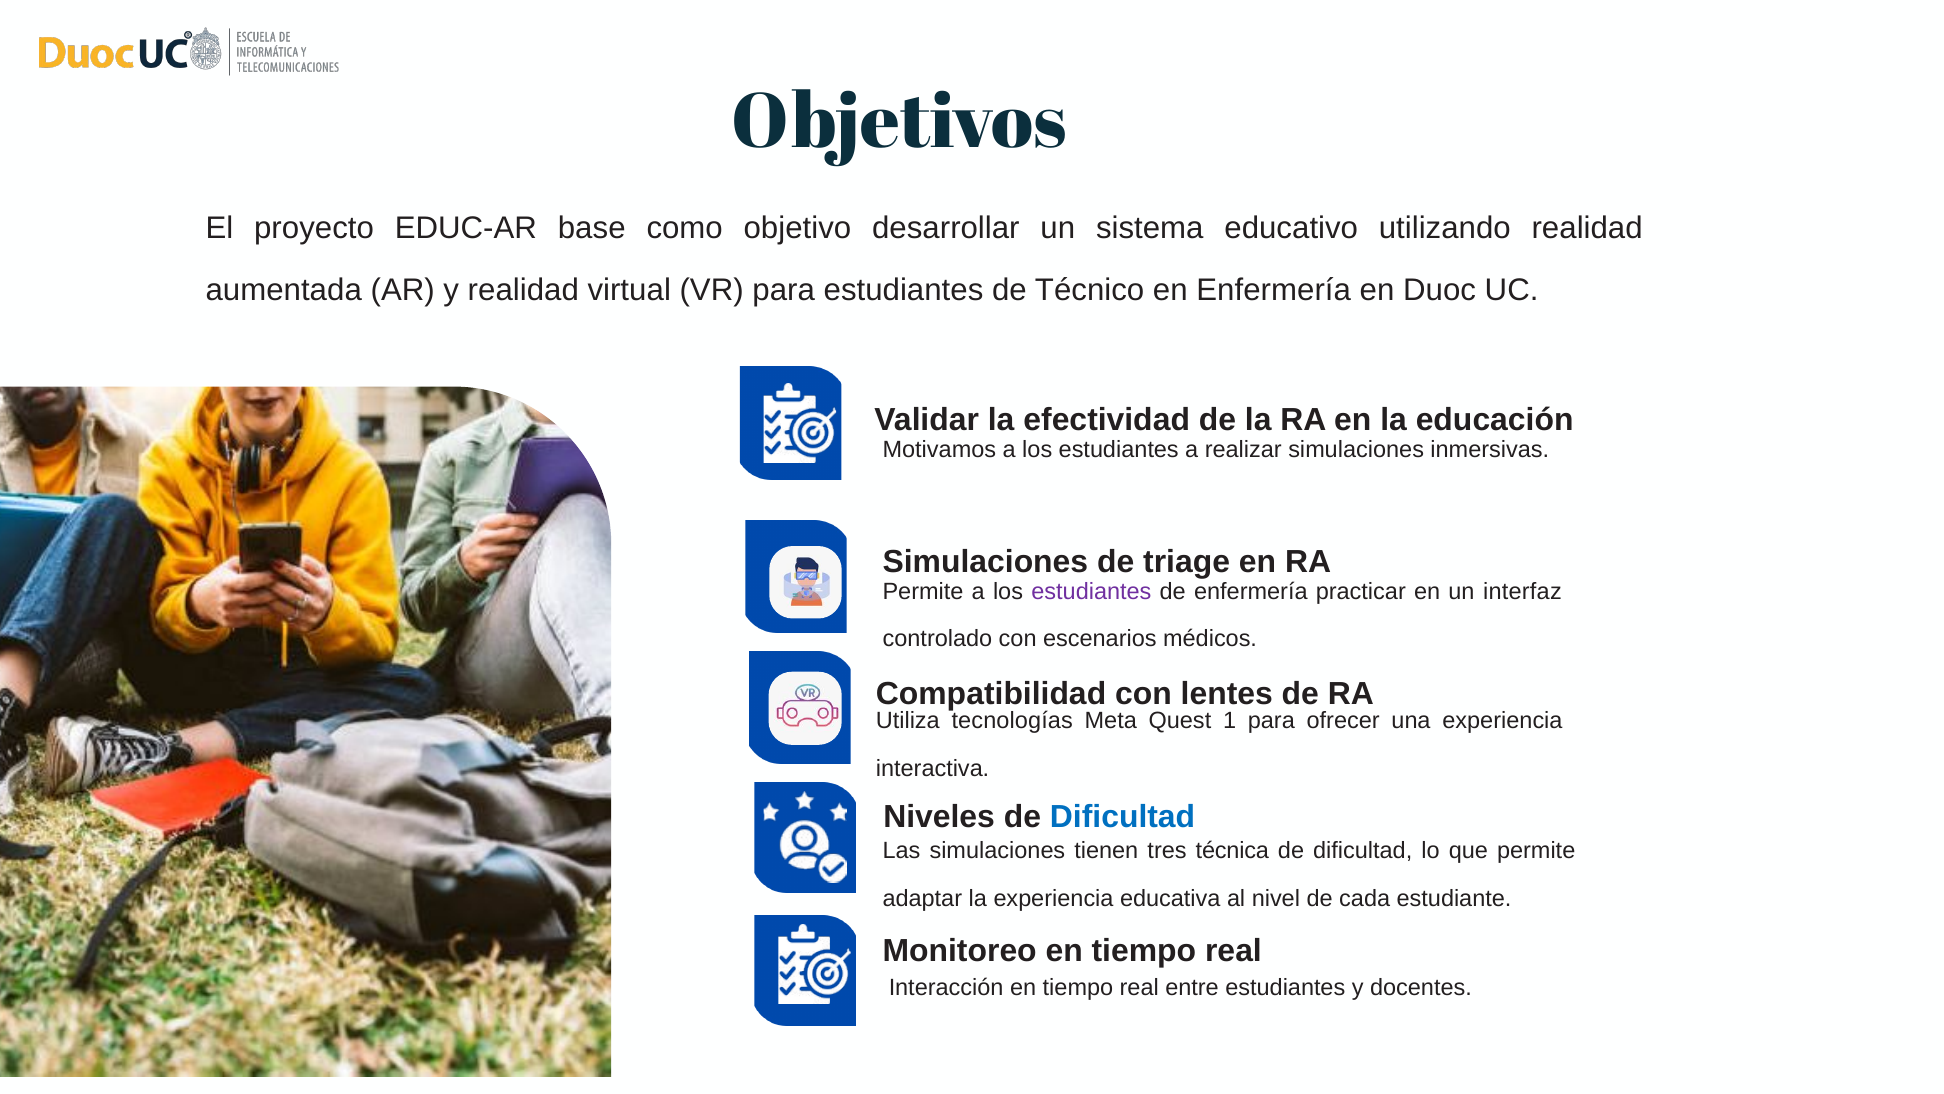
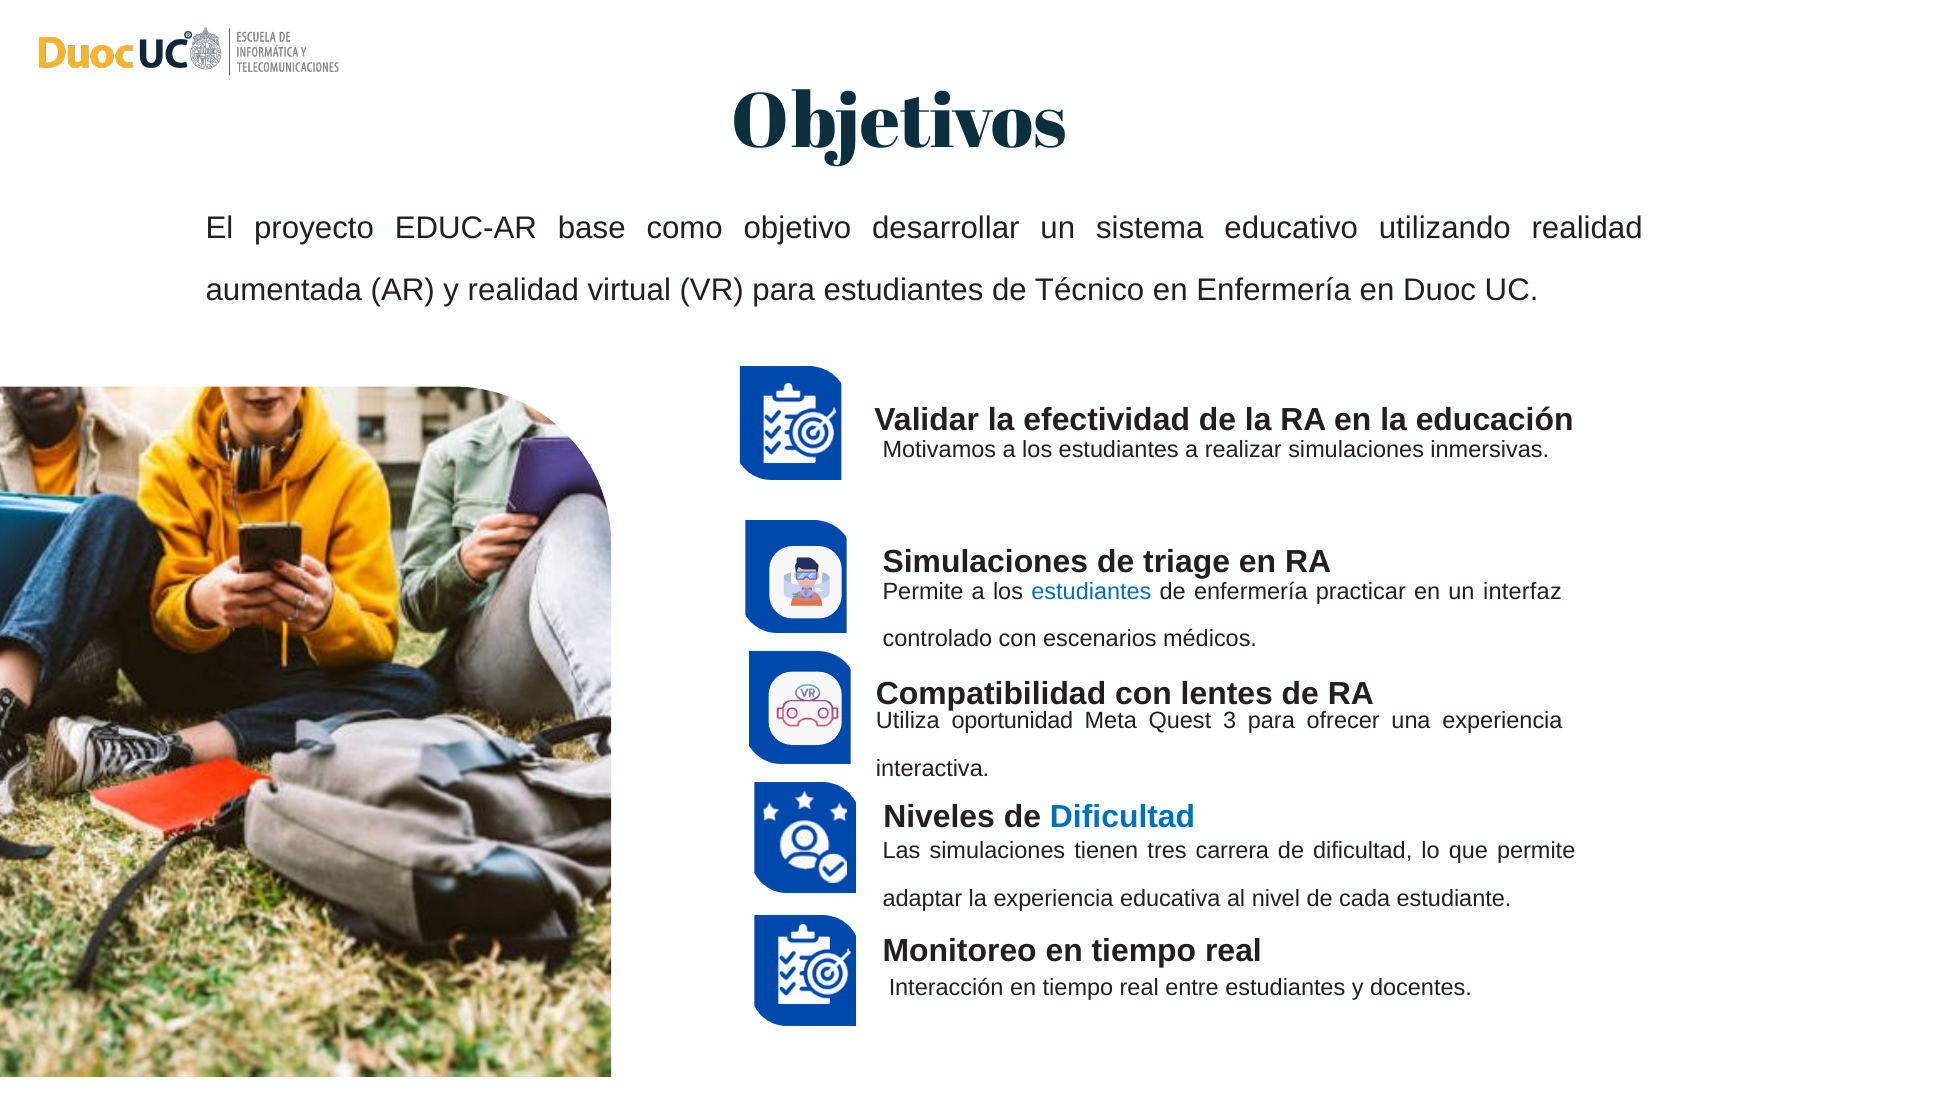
estudiantes colour: purple -> blue (1091, 591)
tecnologías: tecnologías -> oportunidad (1012, 721)
1: 1 -> 3 (1230, 721)
técnica: técnica -> carrera (1232, 851)
